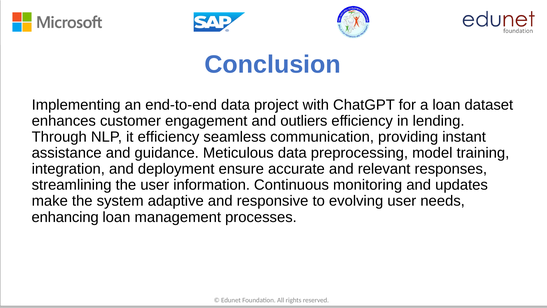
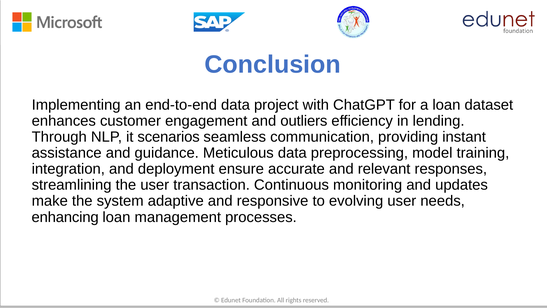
it efficiency: efficiency -> scenarios (169, 137)
information: information -> transaction (212, 185)
